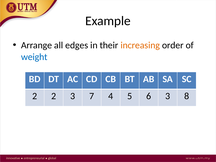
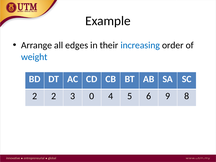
increasing colour: orange -> blue (140, 45)
7: 7 -> 0 (92, 96)
6 3: 3 -> 9 (168, 96)
